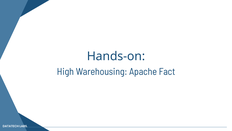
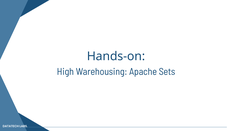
Fact: Fact -> Sets (167, 71)
